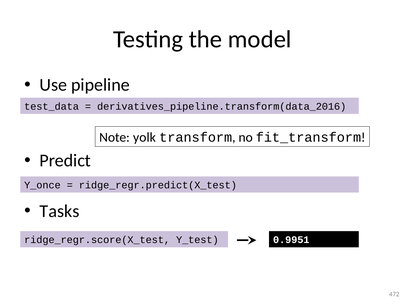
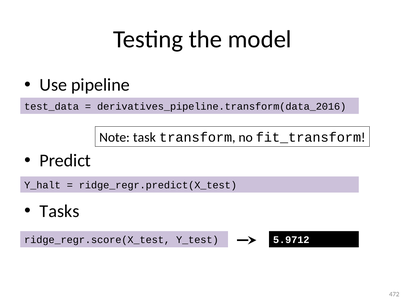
yolk: yolk -> task (144, 137)
Y_once: Y_once -> Y_halt (42, 185)
0.9951: 0.9951 -> 5.9712 (291, 240)
